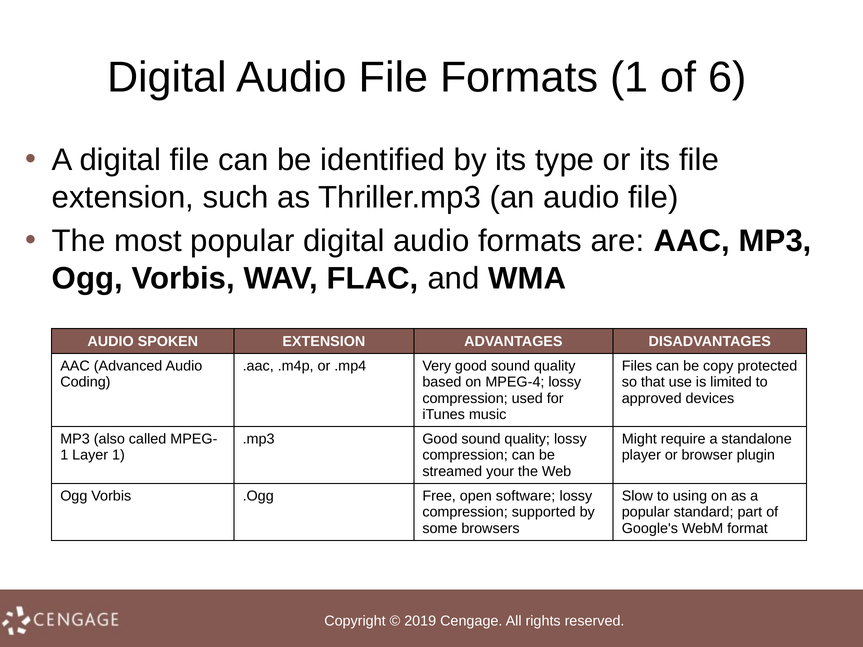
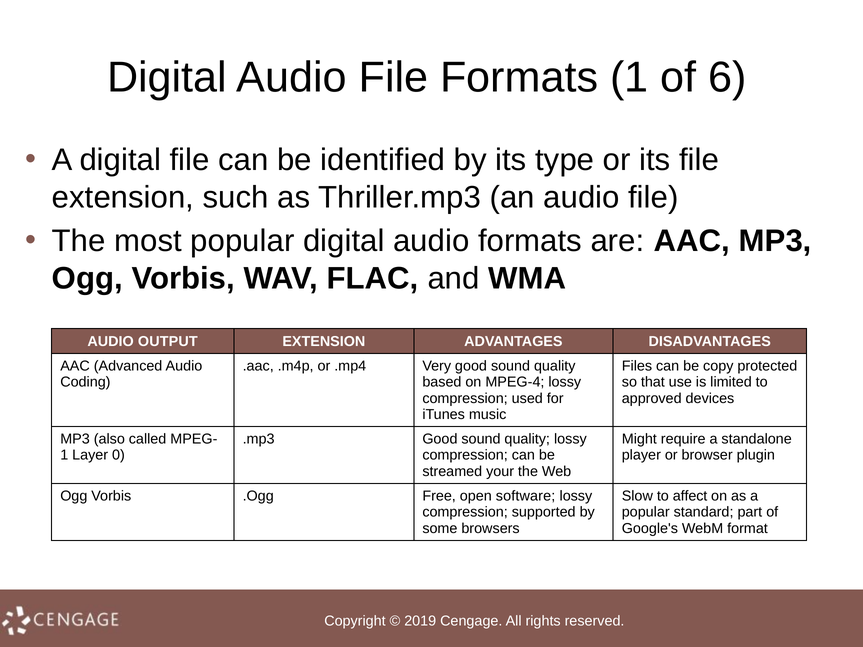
SPOKEN: SPOKEN -> OUTPUT (168, 341)
Layer 1: 1 -> 0 (118, 455)
using: using -> affect (690, 496)
